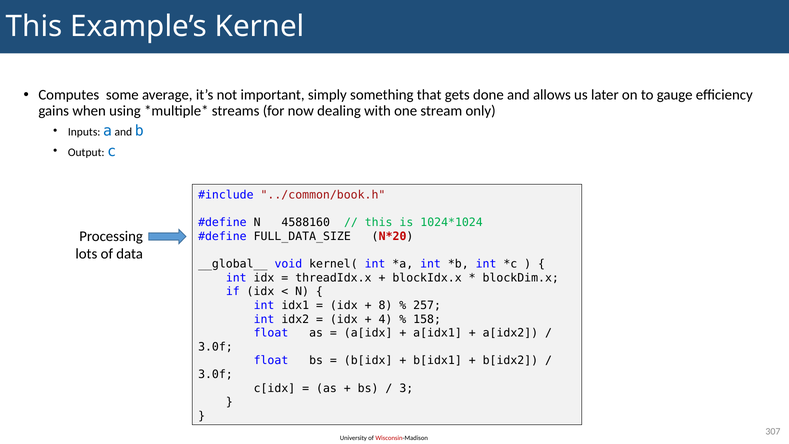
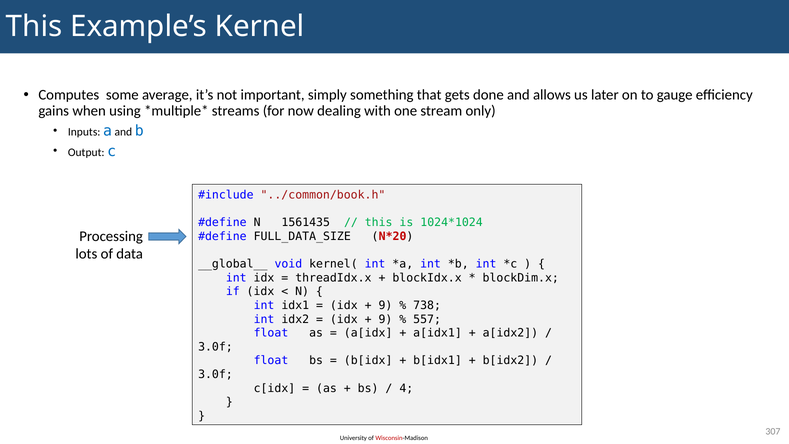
4588160: 4588160 -> 1561435 (306, 222)
8: 8 -> 9 (385, 305)
257: 257 -> 738 (427, 305)
4: 4 -> 9 (385, 319)
158: 158 -> 557 (427, 319)
3: 3 -> 4 (406, 388)
